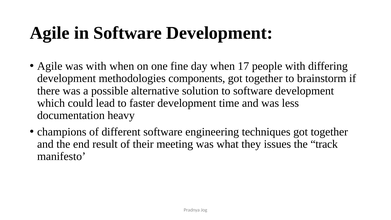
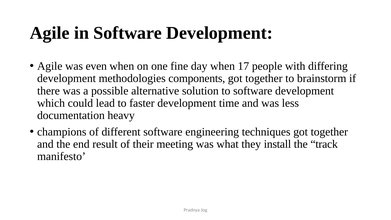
was with: with -> even (96, 66)
issues: issues -> install (277, 144)
